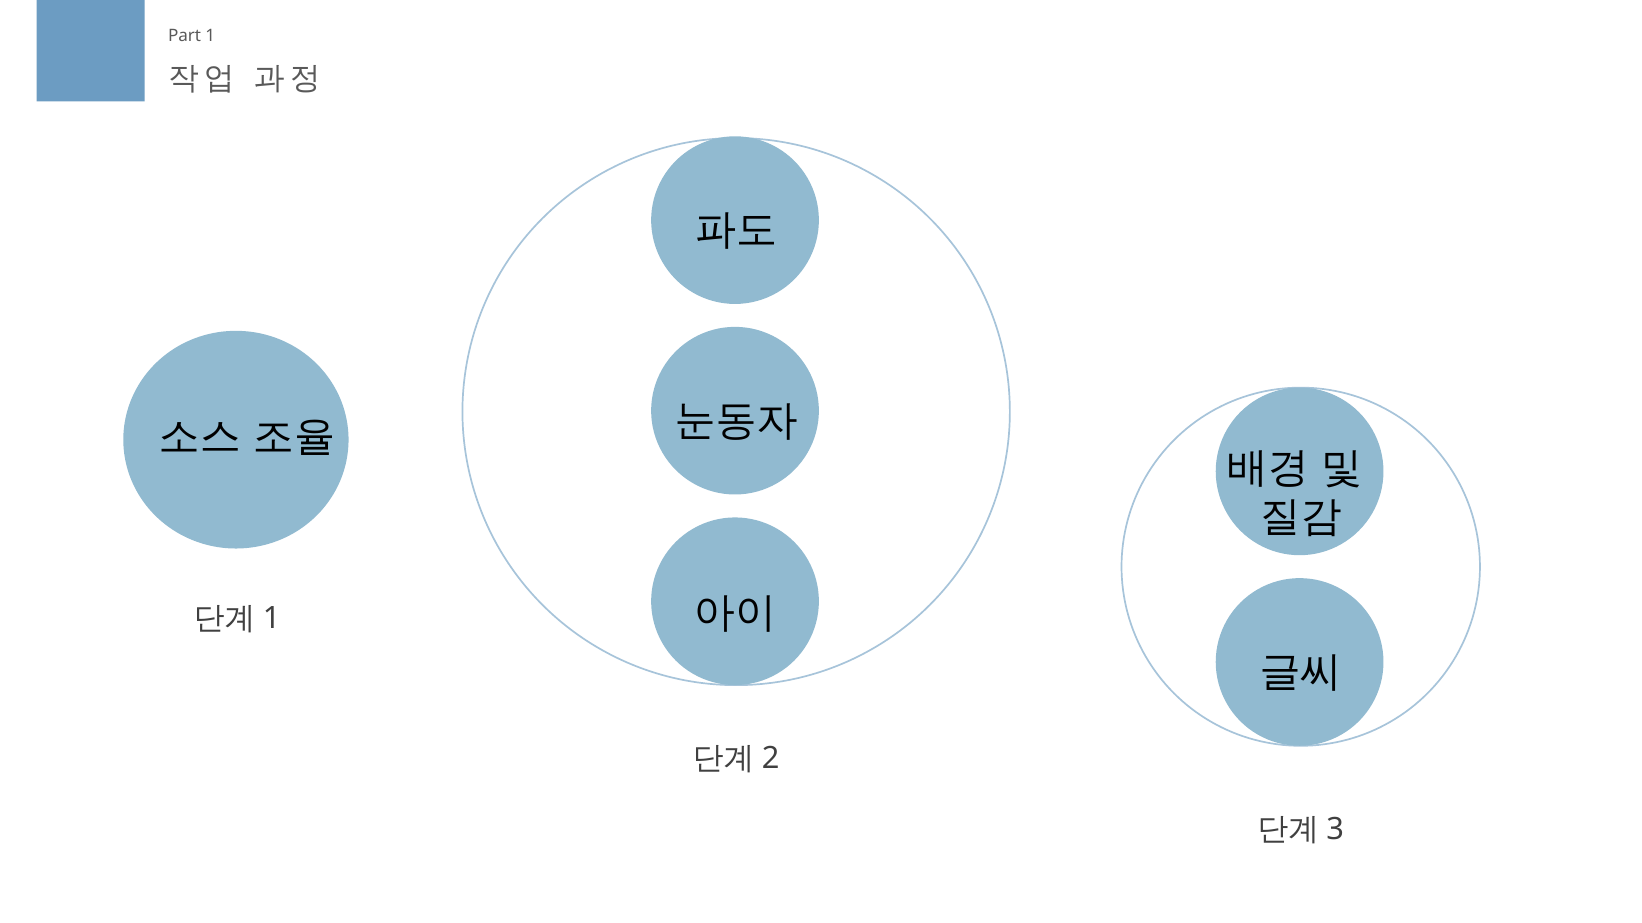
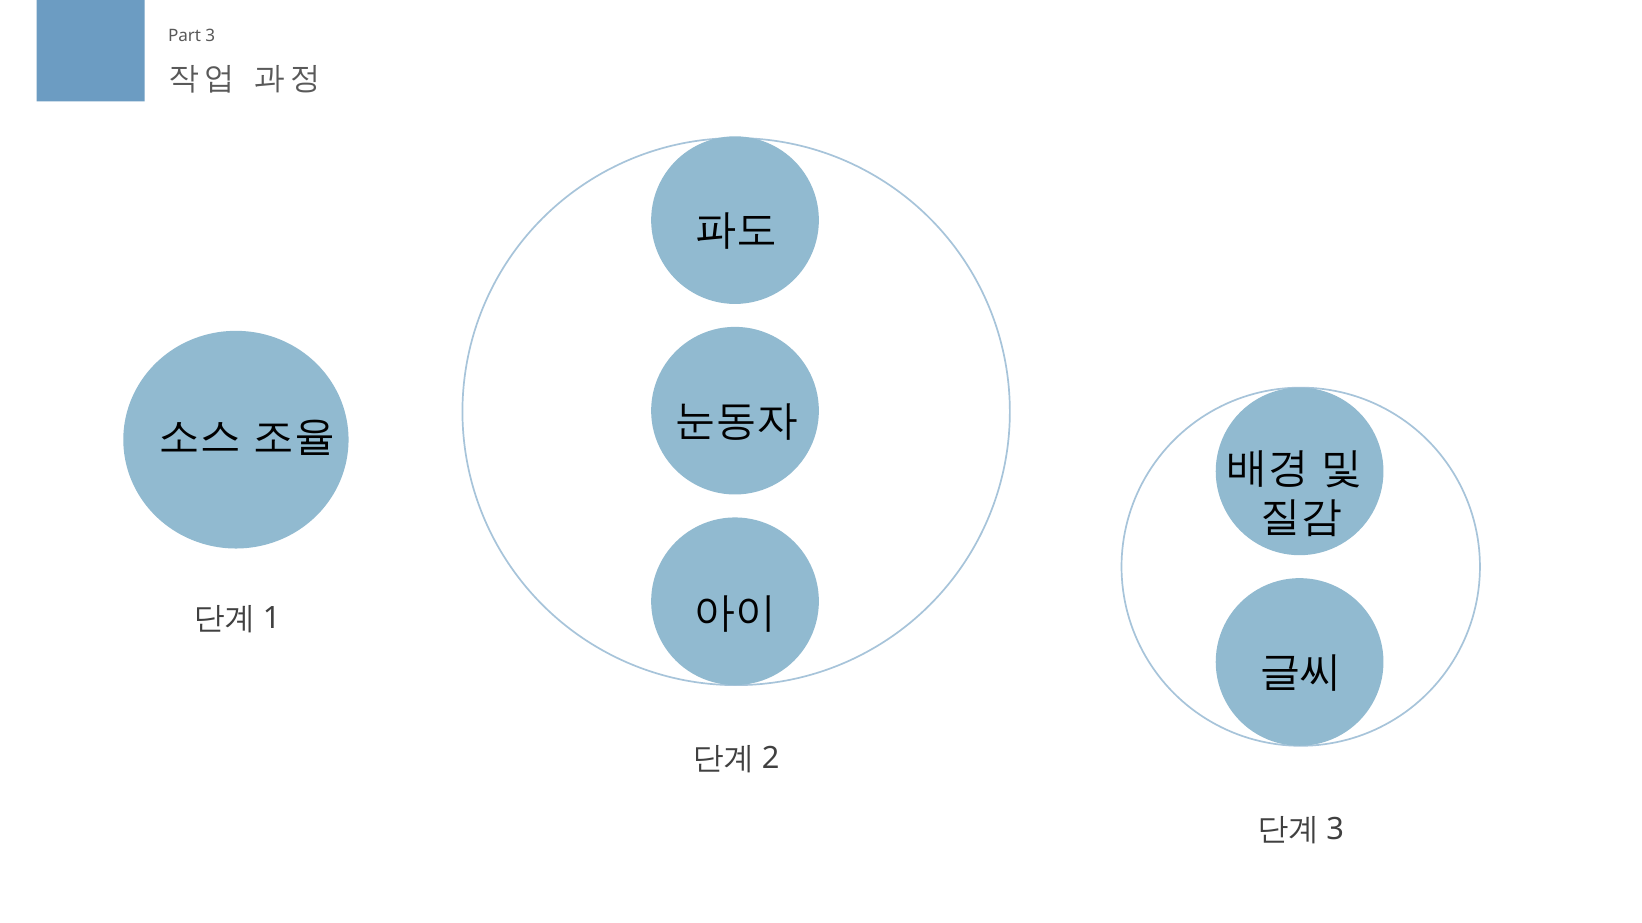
1: 1 -> 3 (210, 36)
